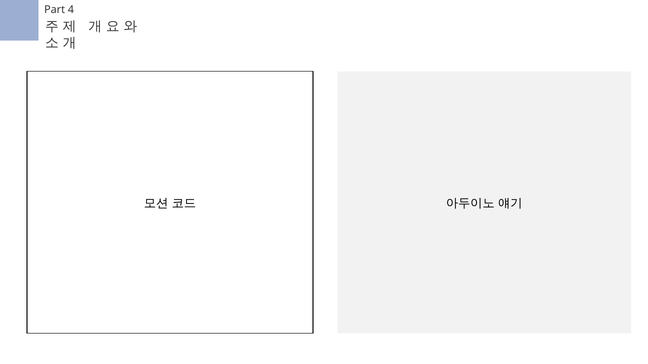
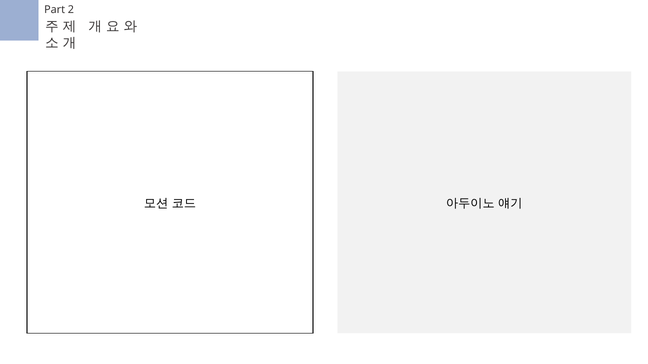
4: 4 -> 2 (71, 10)
